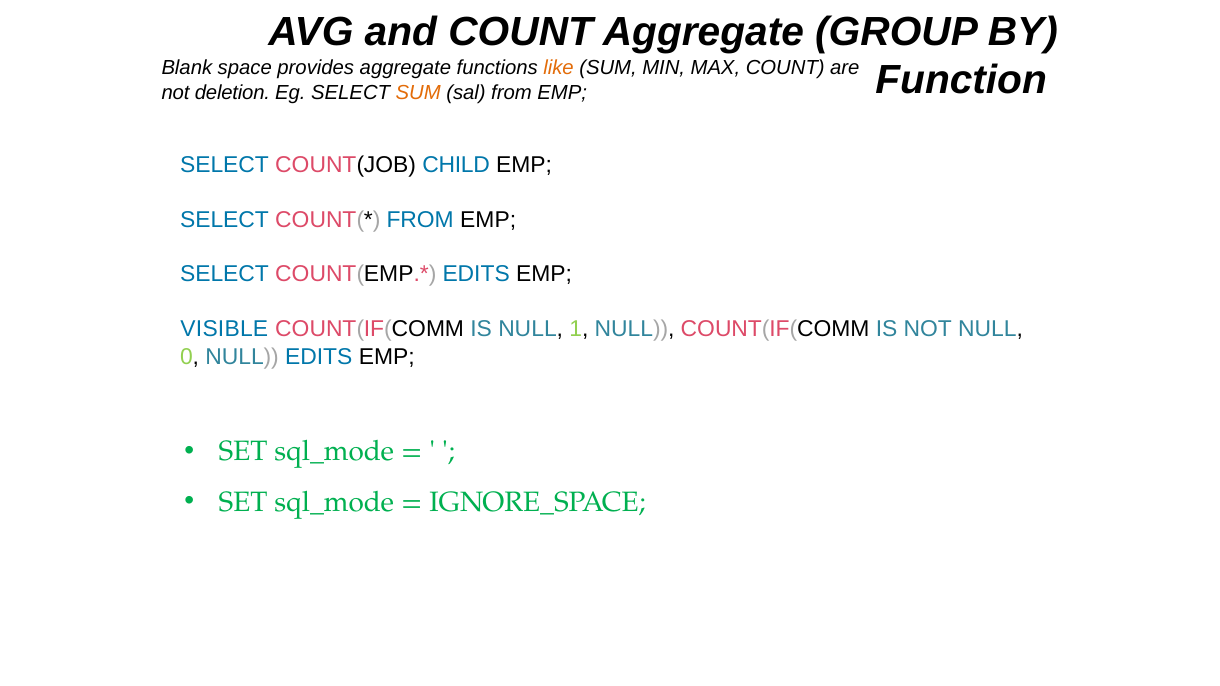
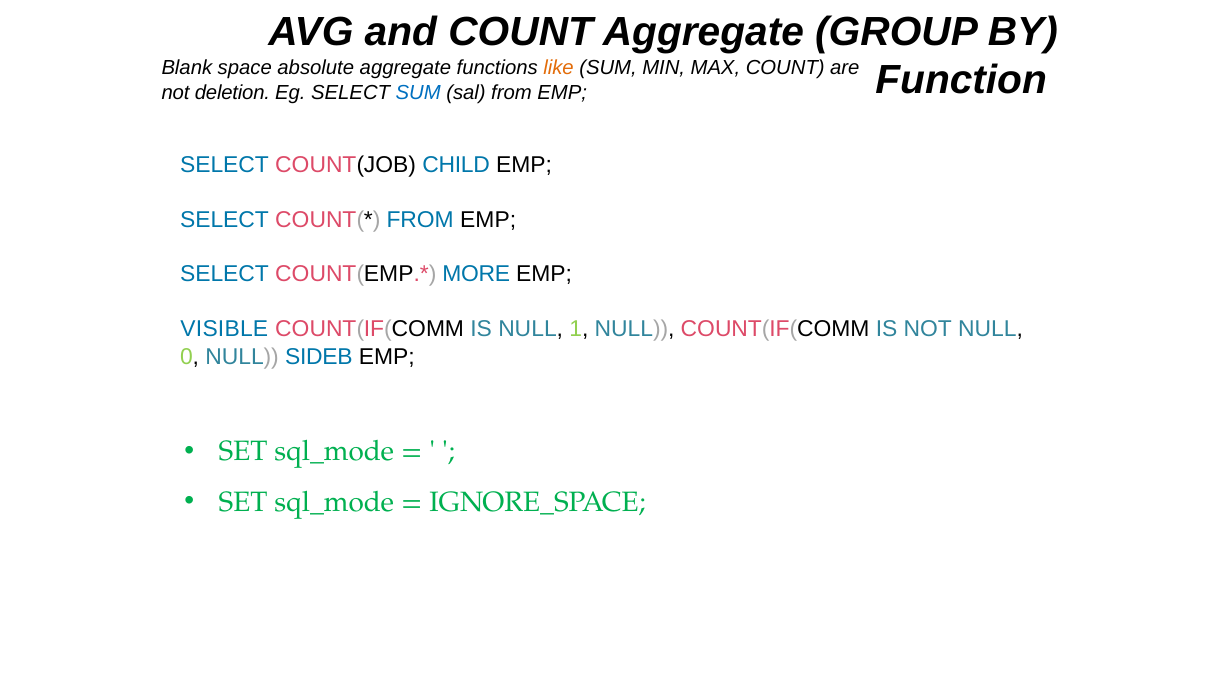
provides: provides -> absolute (316, 68)
SUM colour: orange -> blue (418, 93)
EDITS: EDITS -> MORE (476, 275)
NULL EDITS: EDITS -> SIDEB (319, 357)
